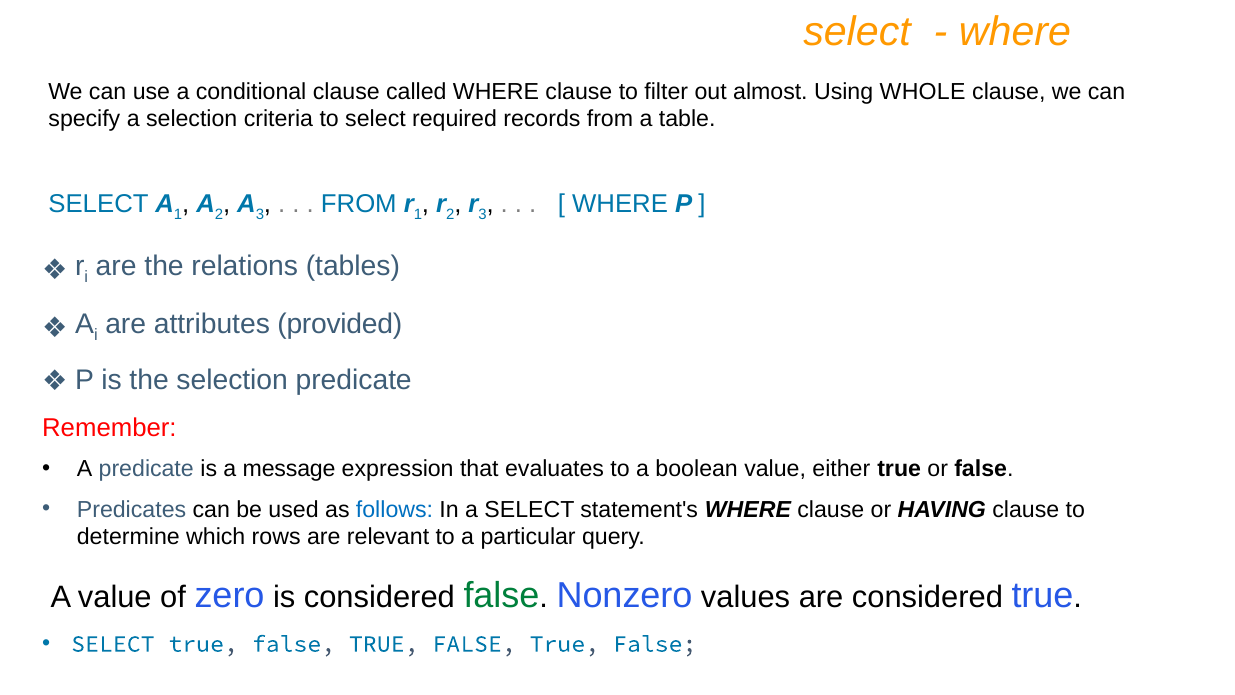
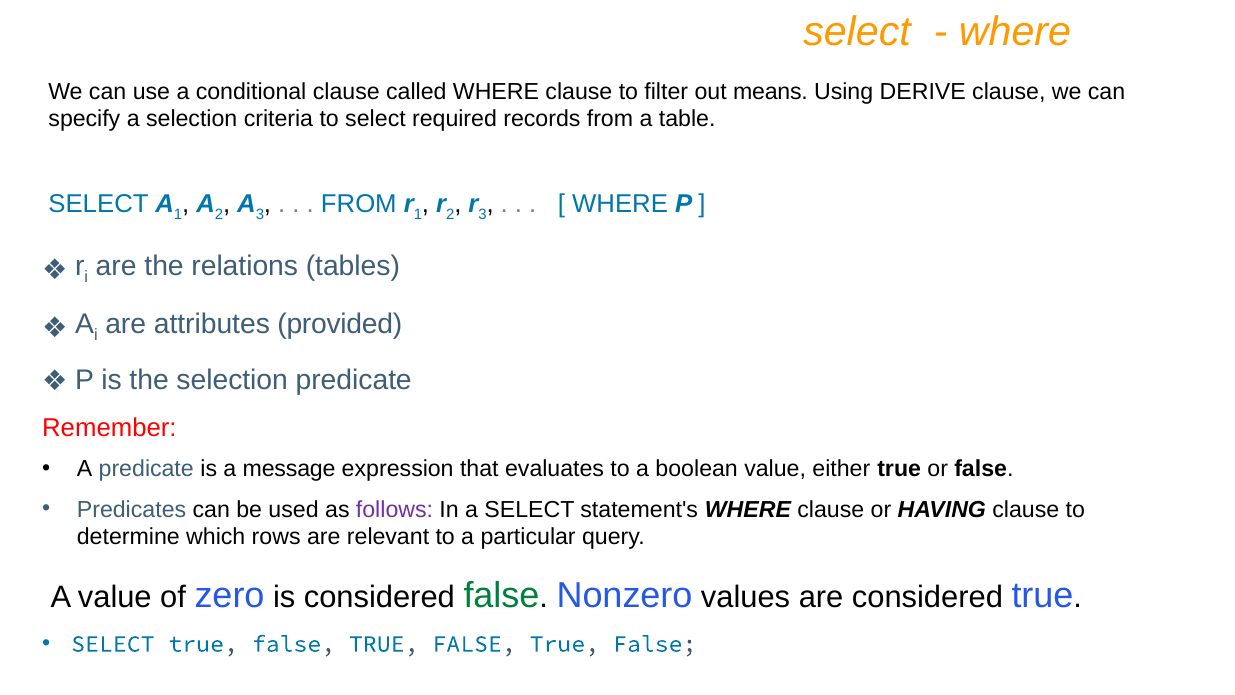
almost: almost -> means (771, 91)
WHOLE: WHOLE -> DERIVE (923, 91)
follows colour: blue -> purple (395, 509)
